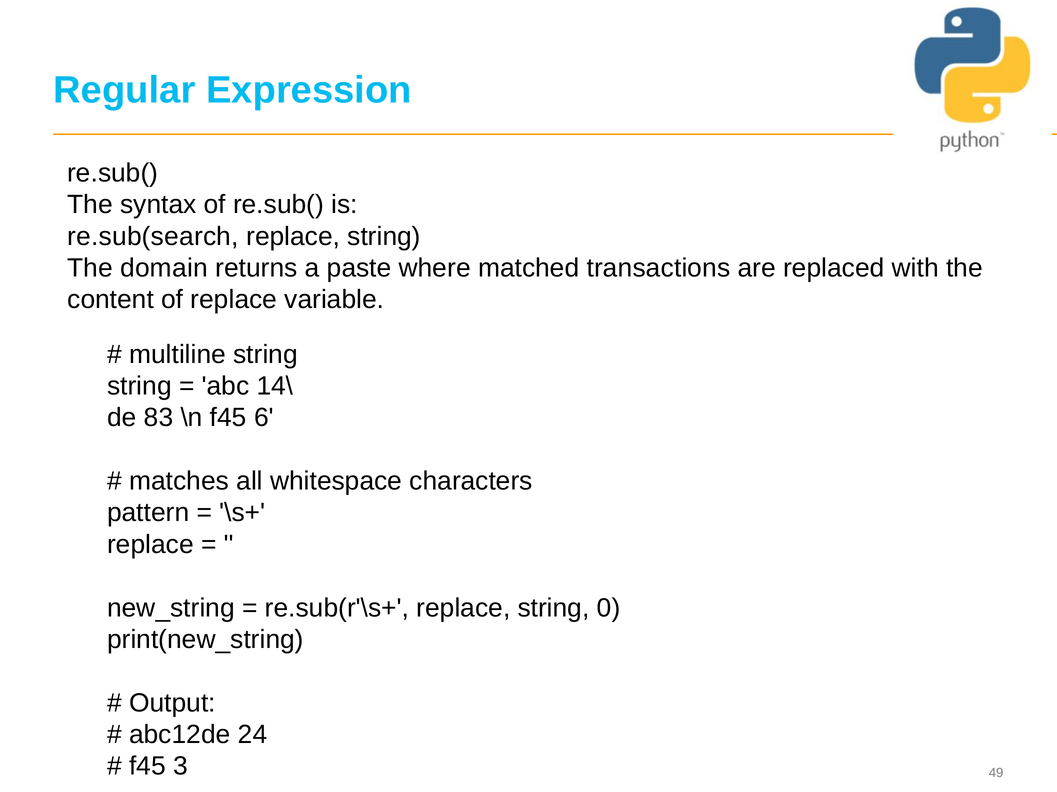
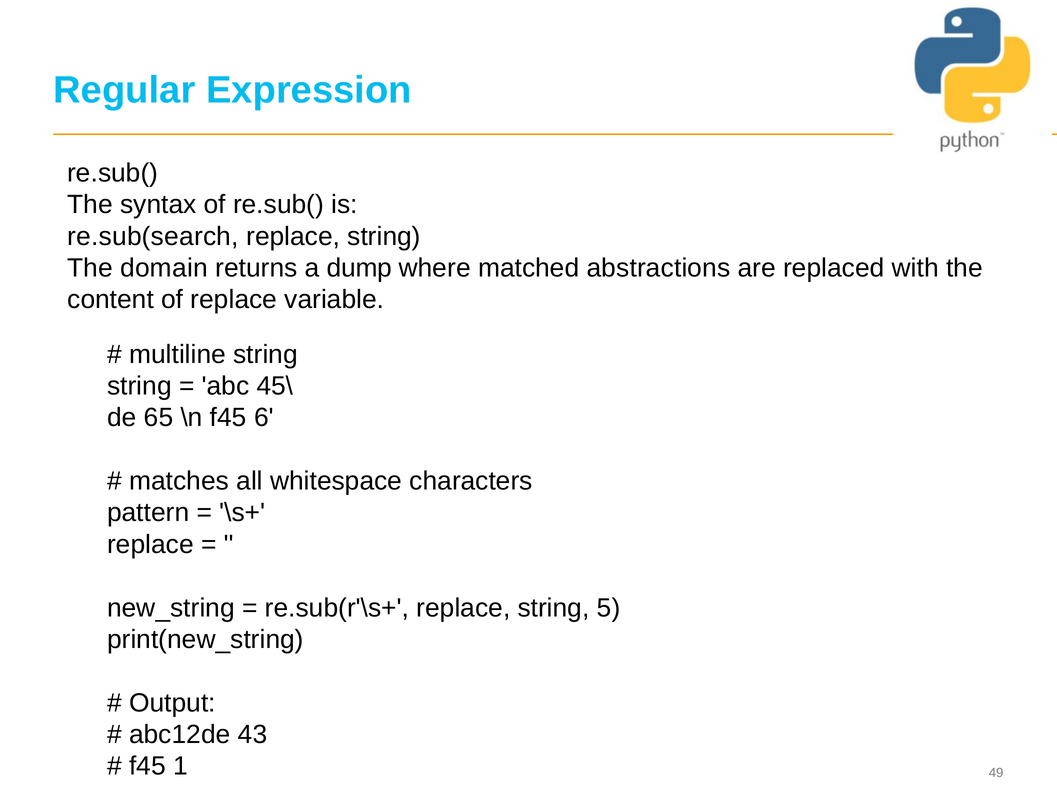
paste: paste -> dump (359, 268)
transactions: transactions -> abstractions (658, 268)
14\: 14\ -> 45\ (275, 386)
83: 83 -> 65 (159, 418)
0: 0 -> 5 (609, 608)
24: 24 -> 43 (253, 735)
3: 3 -> 1 (181, 767)
